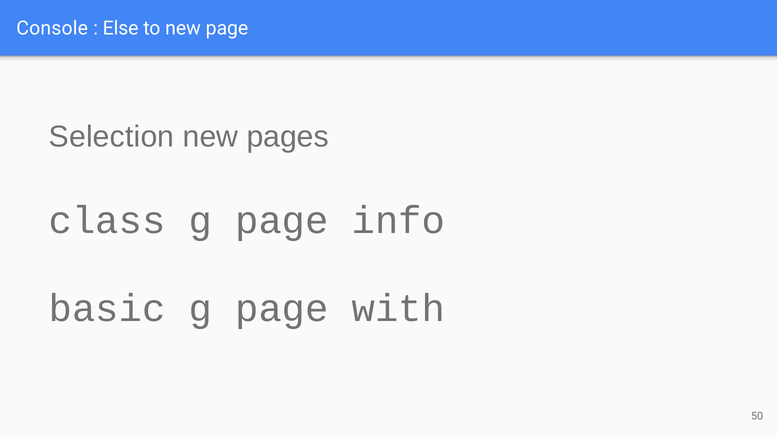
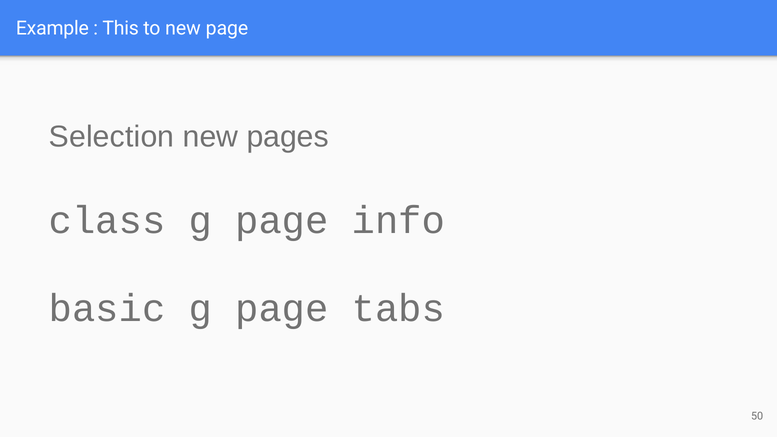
Console: Console -> Example (52, 28)
Else: Else -> This (121, 28)
with: with -> tabs (398, 308)
